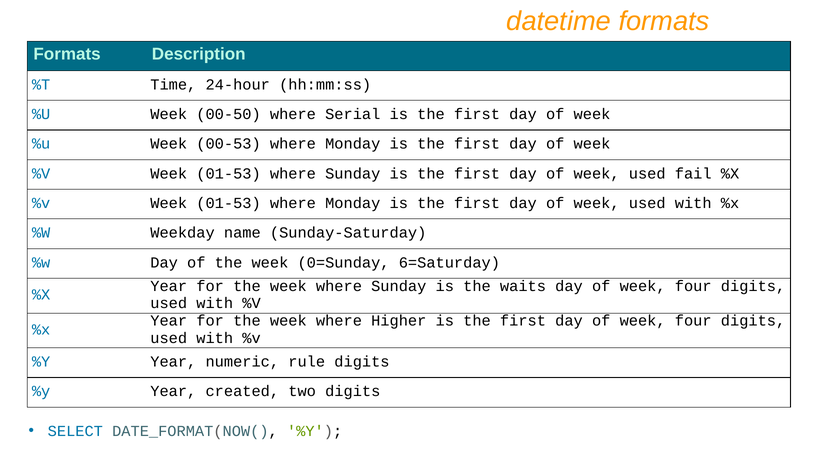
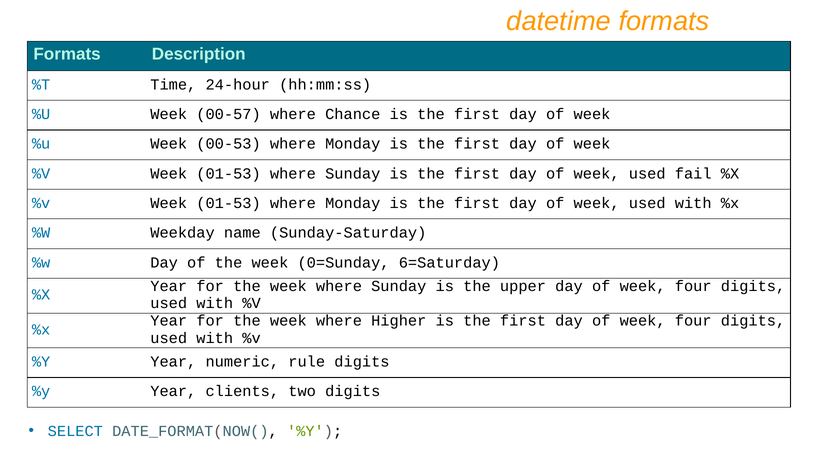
00-50: 00-50 -> 00-57 (229, 114)
Serial: Serial -> Chance (353, 114)
waits: waits -> upper (523, 286)
created: created -> clients (242, 391)
